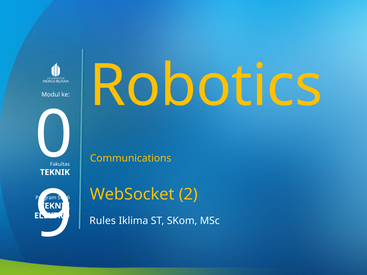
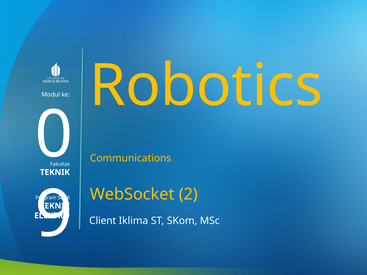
Rules: Rules -> Client (103, 221)
